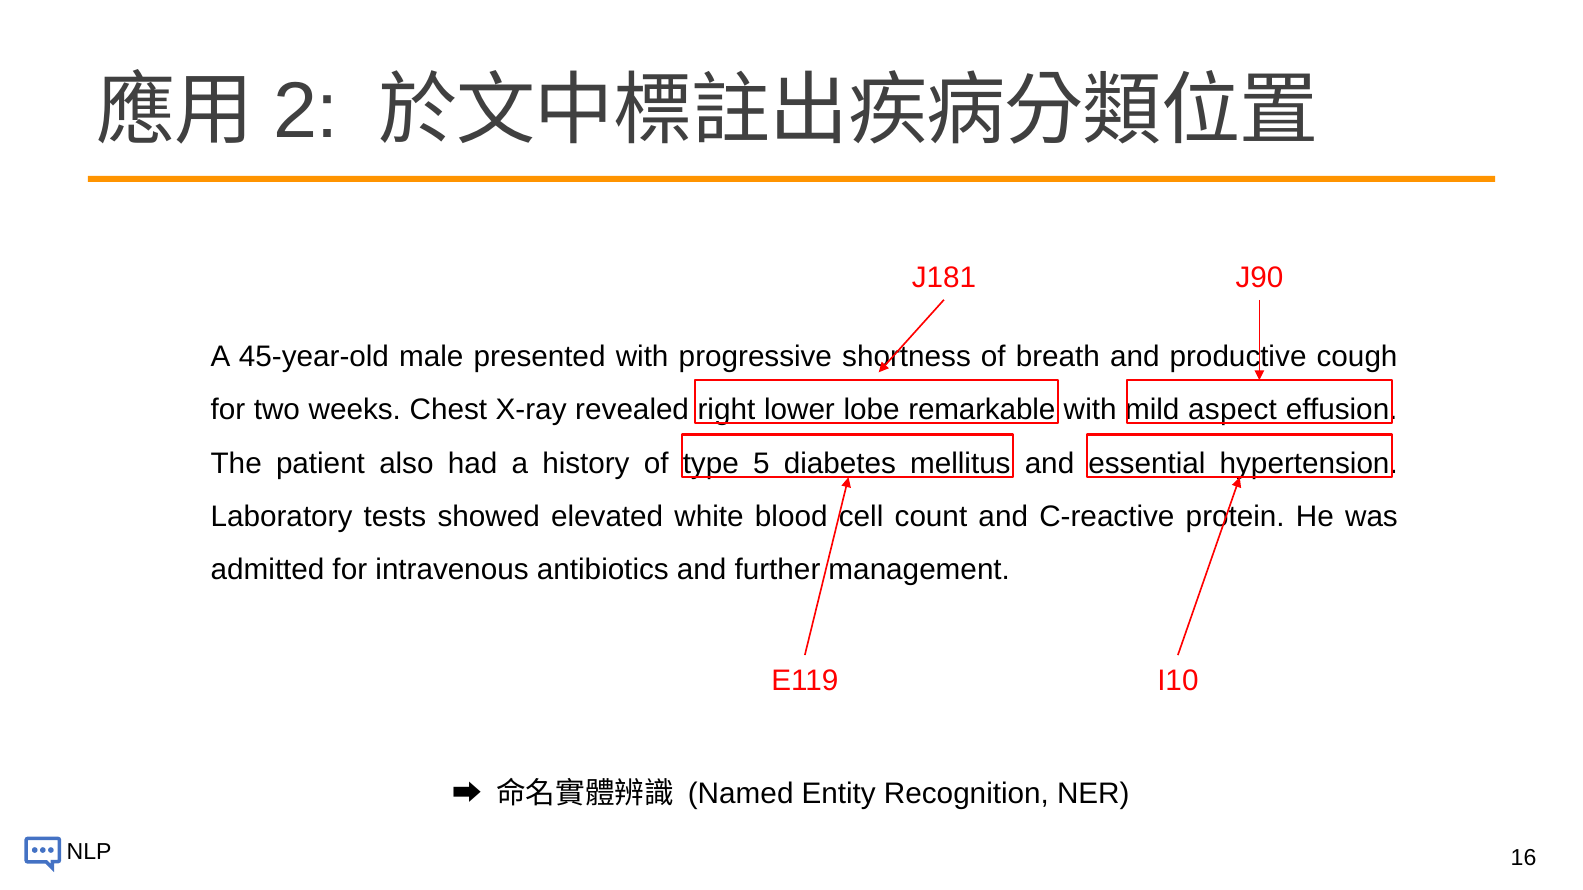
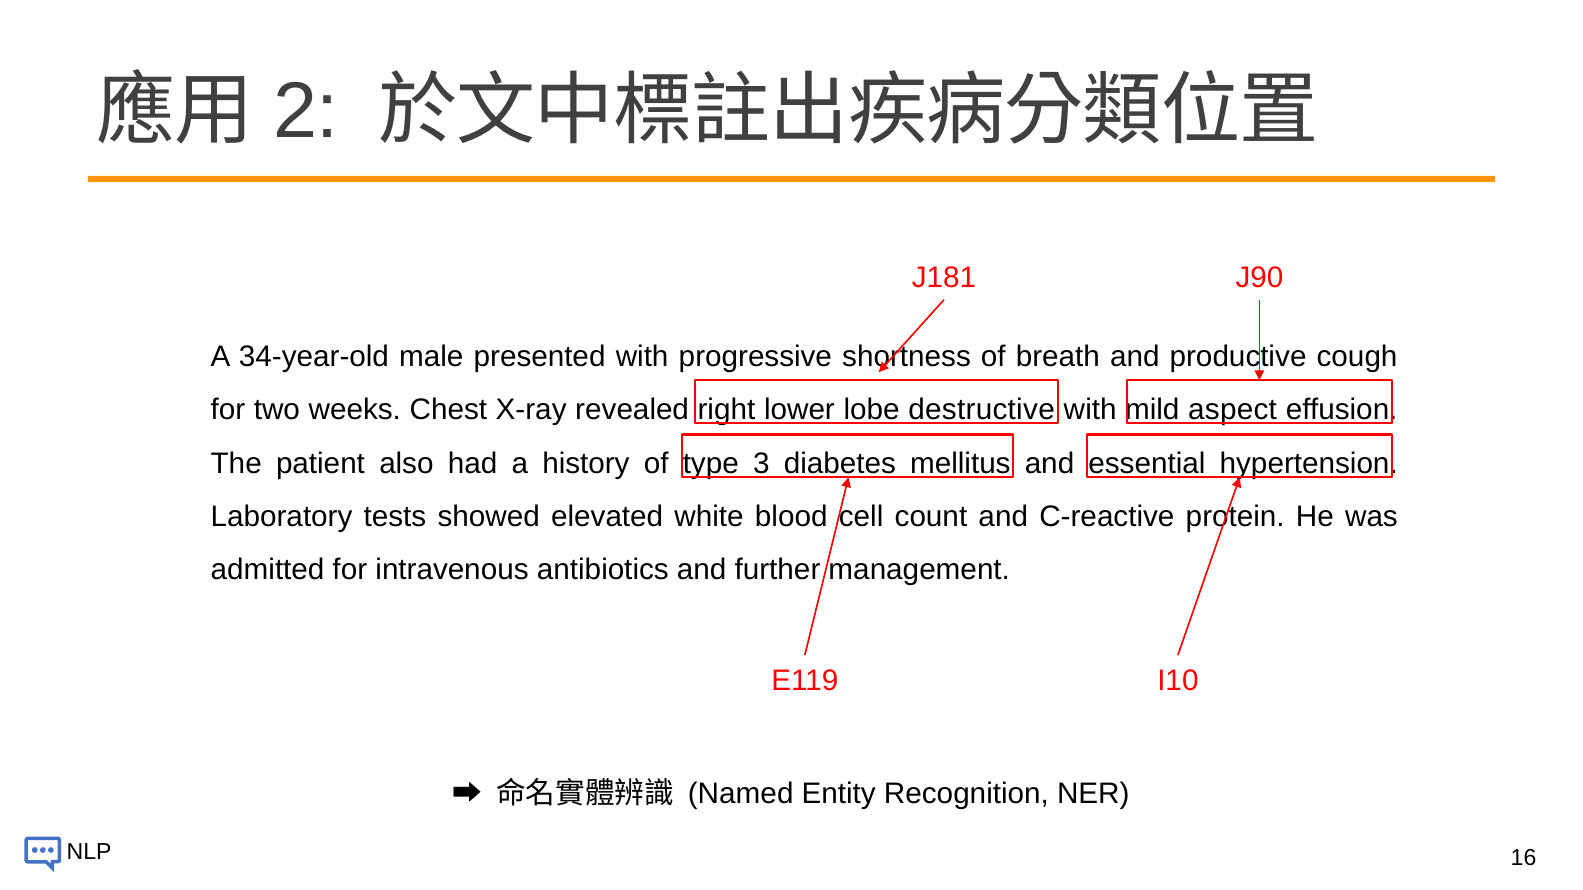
45-year-old: 45-year-old -> 34-year-old (314, 357)
remarkable: remarkable -> destructive (982, 410)
5: 5 -> 3 (761, 464)
